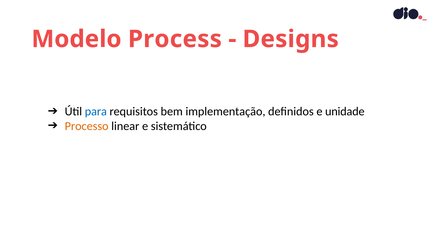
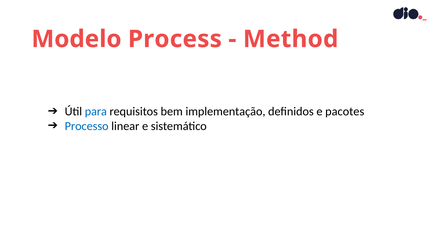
Designs: Designs -> Method (291, 39)
unidade: unidade -> pacotes (345, 111)
Processo colour: orange -> blue (87, 126)
